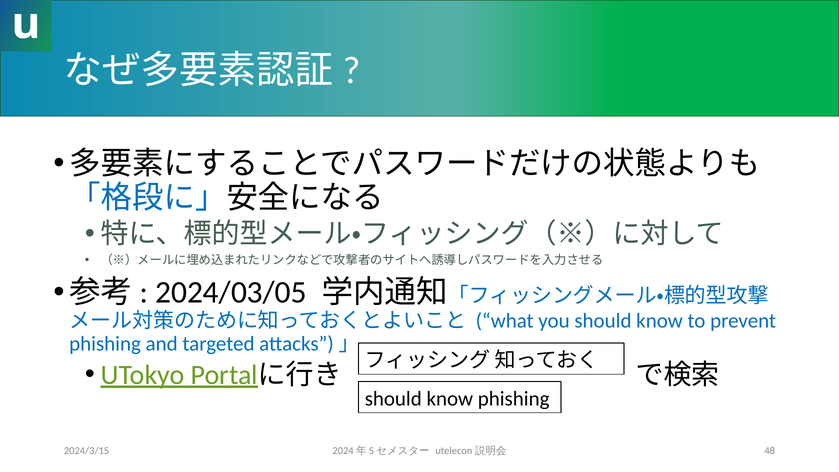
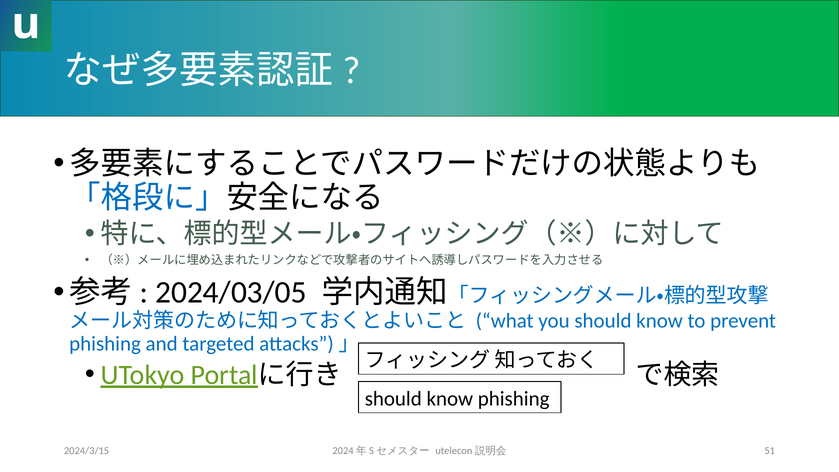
48: 48 -> 51 (770, 451)
